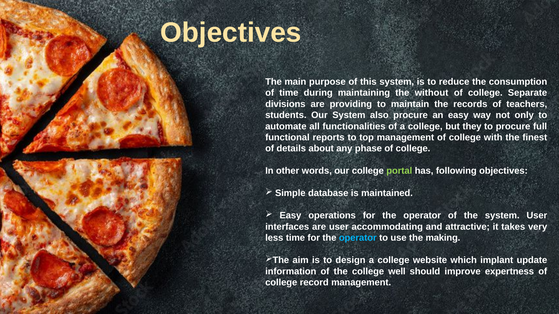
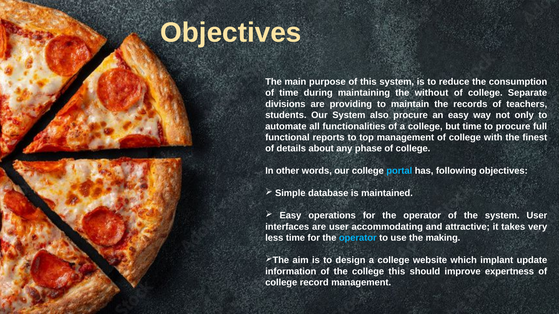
but they: they -> time (472, 126)
portal colour: light green -> light blue (399, 171)
college well: well -> this (397, 272)
